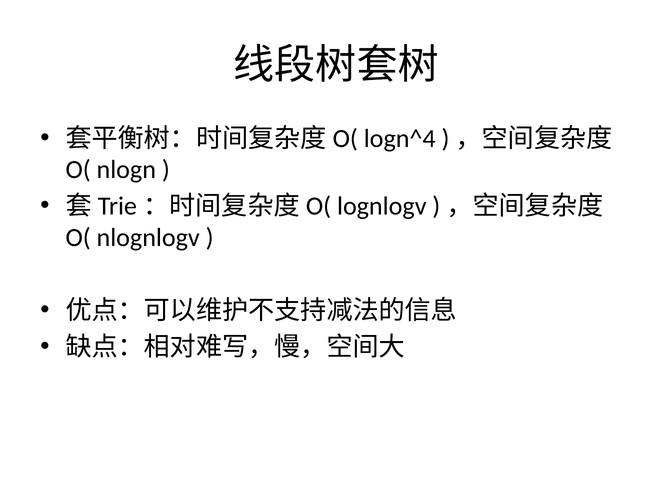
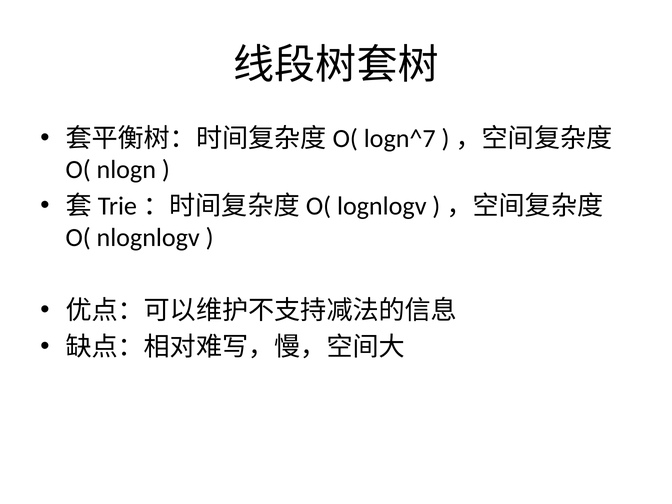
logn^4: logn^4 -> logn^7 (400, 138)
